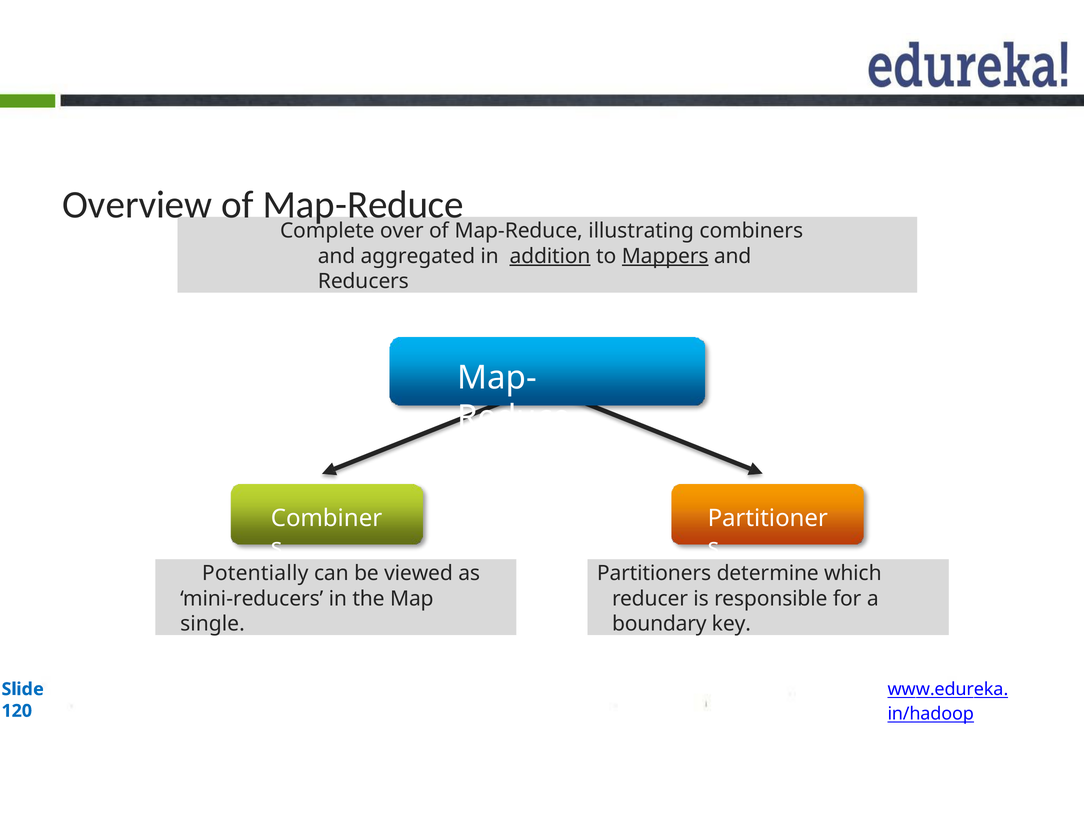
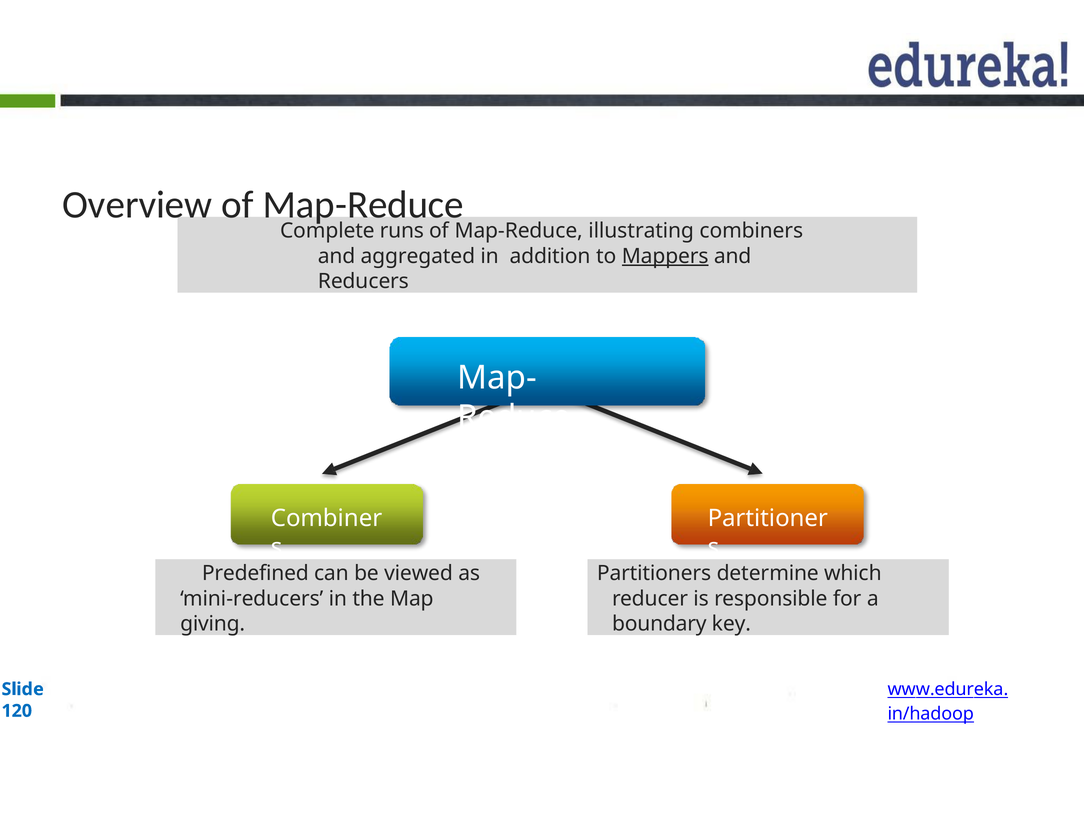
over: over -> runs (402, 231)
addition underline: present -> none (550, 256)
Potentially: Potentially -> Predefined (255, 573)
single: single -> giving (213, 624)
